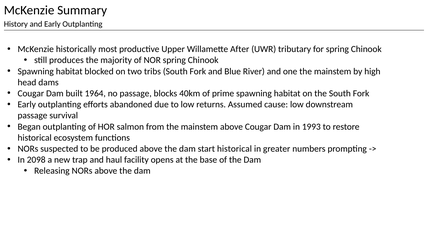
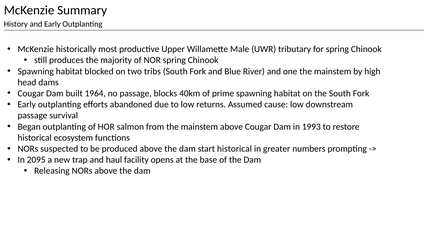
After: After -> Male (240, 49)
2098: 2098 -> 2095 (36, 160)
